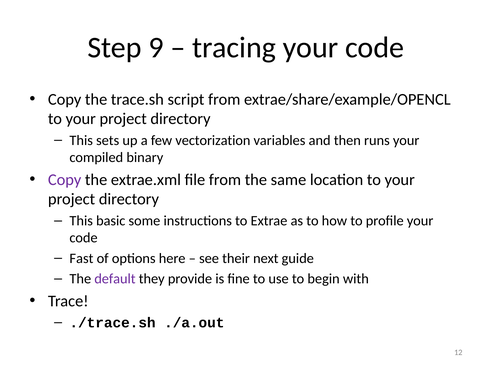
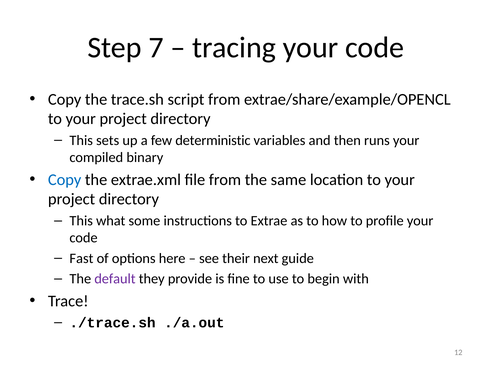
9: 9 -> 7 (156, 48)
vectorization: vectorization -> deterministic (213, 140)
Copy colour: purple -> blue (65, 180)
basic: basic -> what (111, 221)
